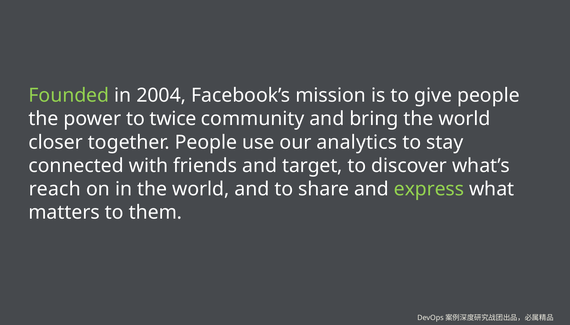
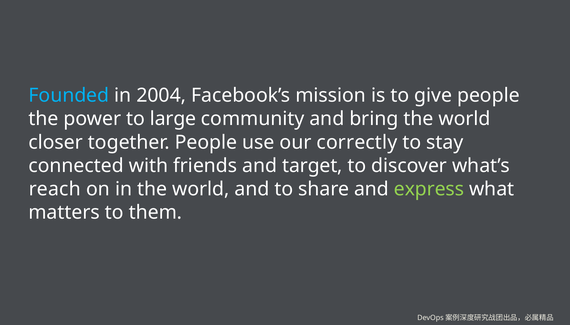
Founded colour: light green -> light blue (69, 96)
twice: twice -> large (173, 119)
analytics: analytics -> correctly (357, 142)
